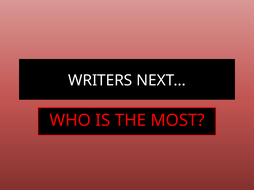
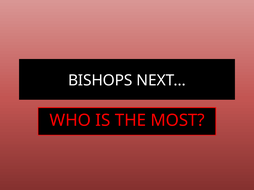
WRITERS: WRITERS -> BISHOPS (100, 81)
